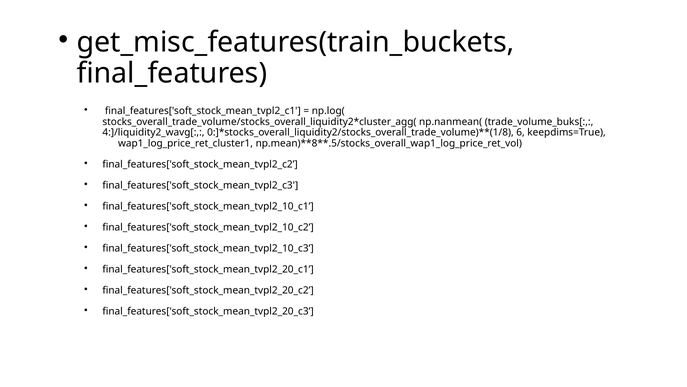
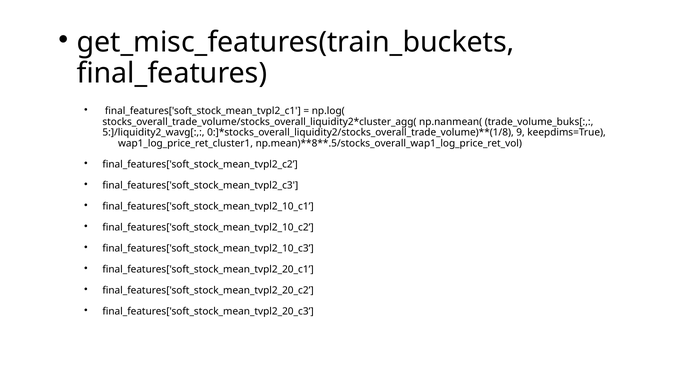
4:]/liquidity2_wavg[: 4:]/liquidity2_wavg[ -> 5:]/liquidity2_wavg[ (153, 132)
6: 6 -> 9 (521, 132)
